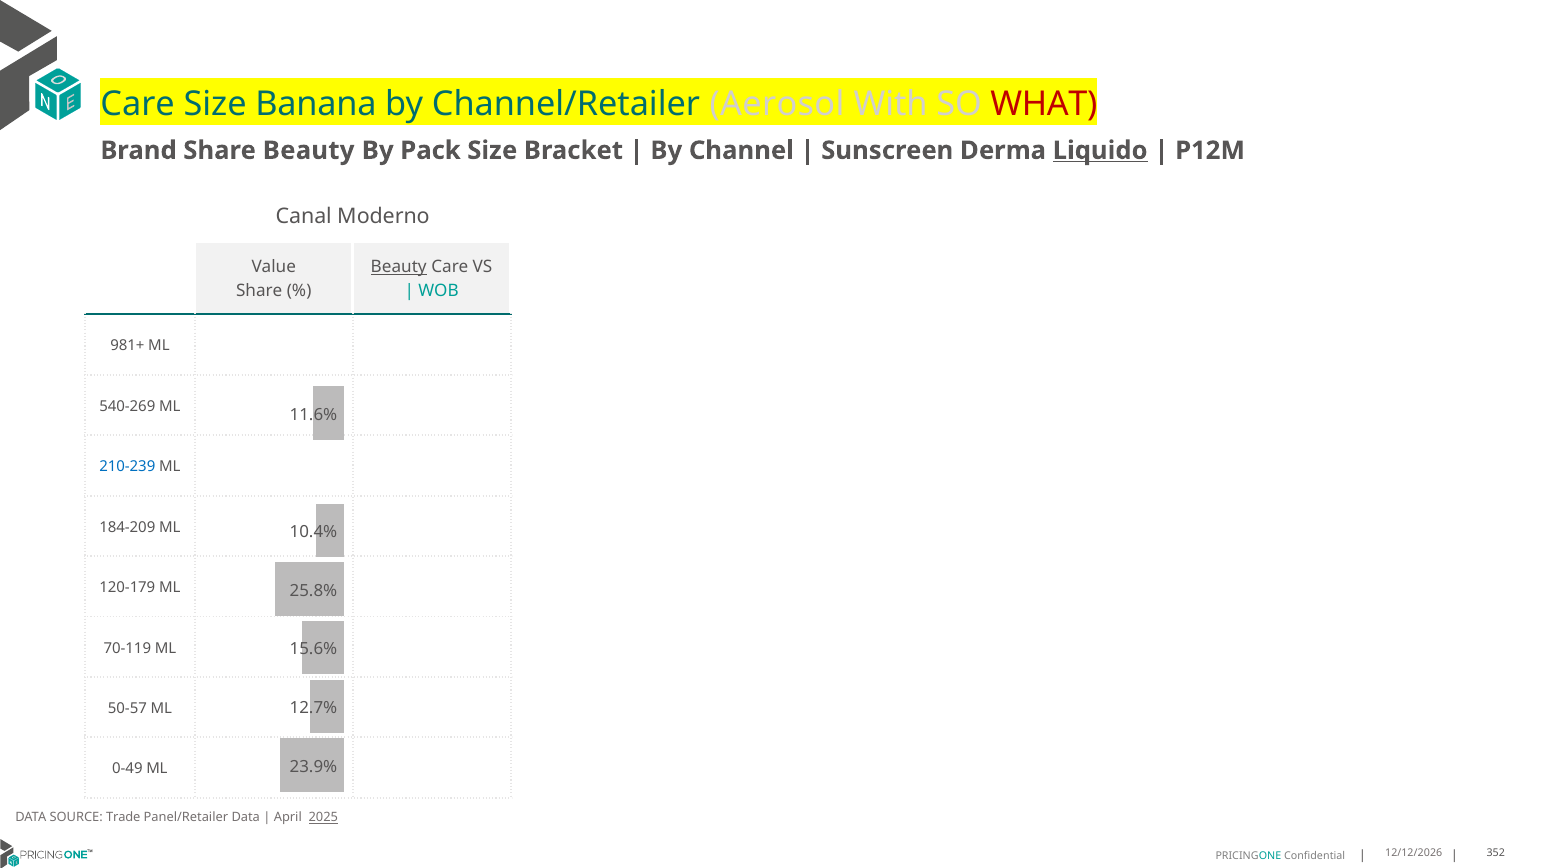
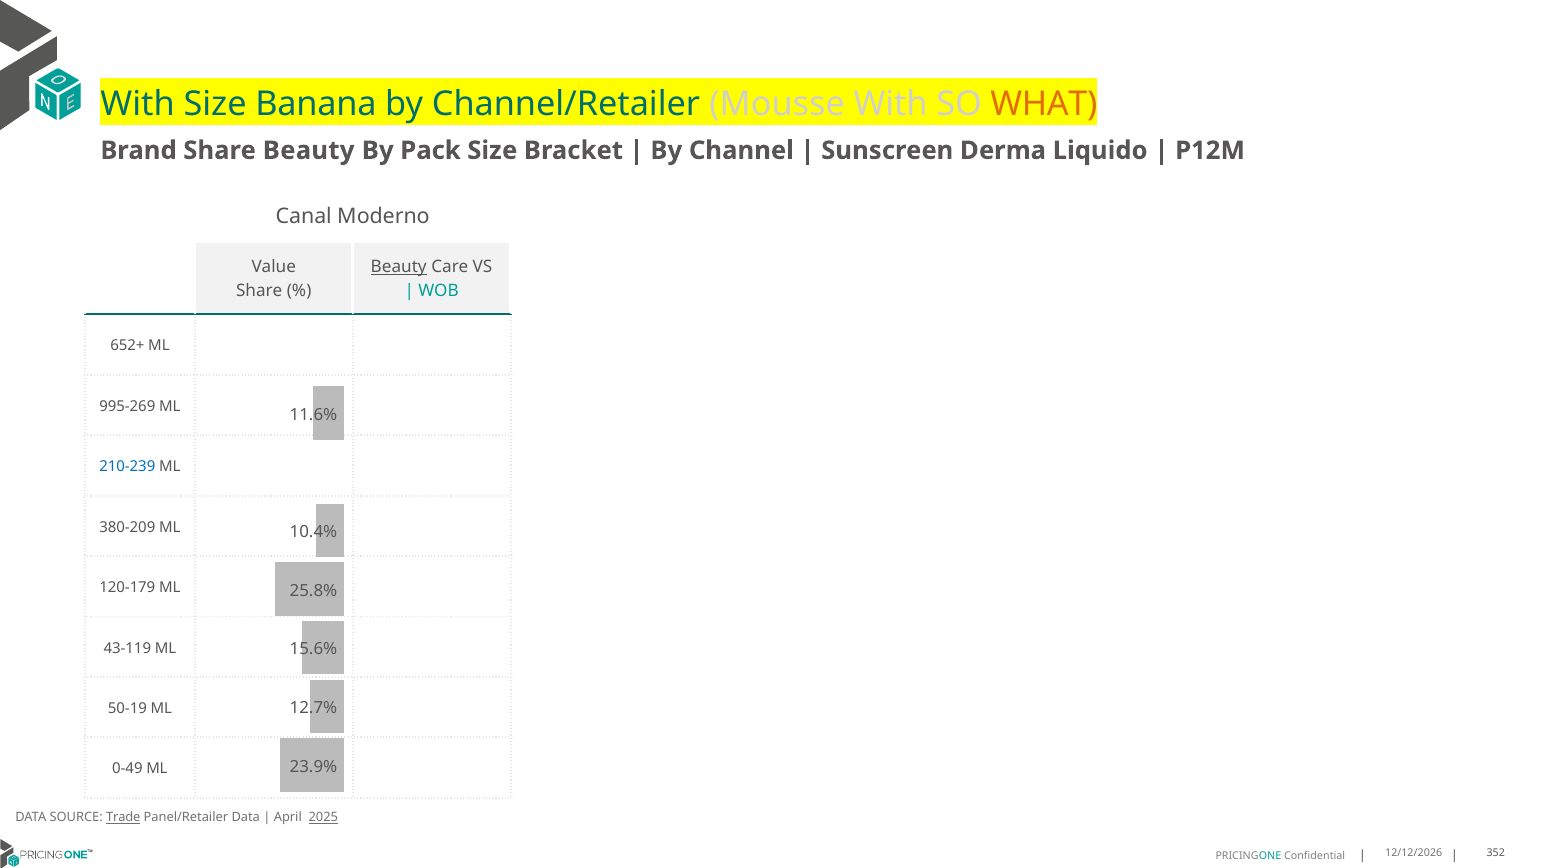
Care: Care -> With (138, 104)
Aerosol: Aerosol -> Mousse (777, 104)
WHAT colour: red -> orange (1044, 104)
Liquido underline: present -> none (1100, 150)
981+: 981+ -> 652+ (127, 346)
540-269: 540-269 -> 995-269 (127, 406)
184-209: 184-209 -> 380-209 (127, 527)
70-119: 70-119 -> 43-119 (127, 648)
50-57: 50-57 -> 50-19 (127, 709)
Trade underline: none -> present (123, 817)
